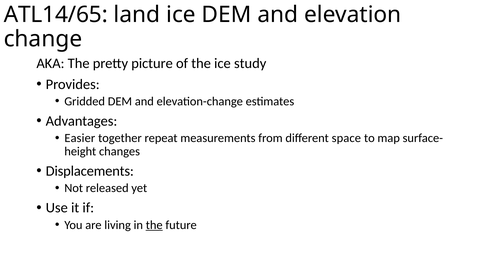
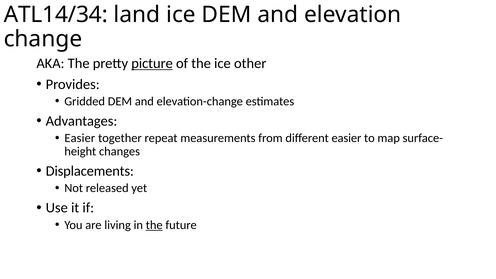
ATL14/65: ATL14/65 -> ATL14/34 (56, 15)
picture underline: none -> present (152, 63)
study: study -> other (250, 63)
different space: space -> easier (346, 138)
